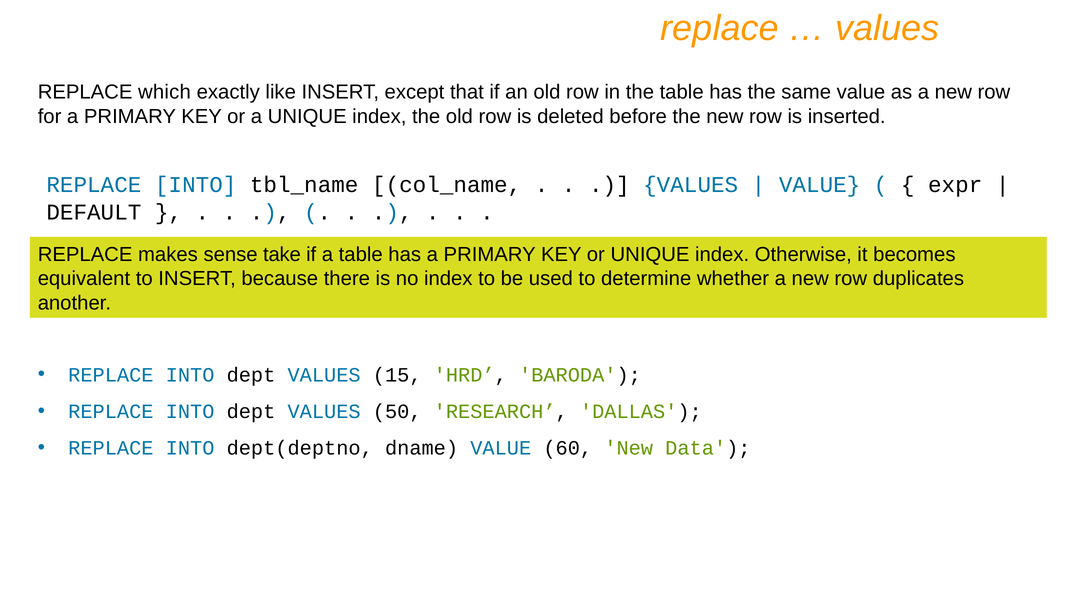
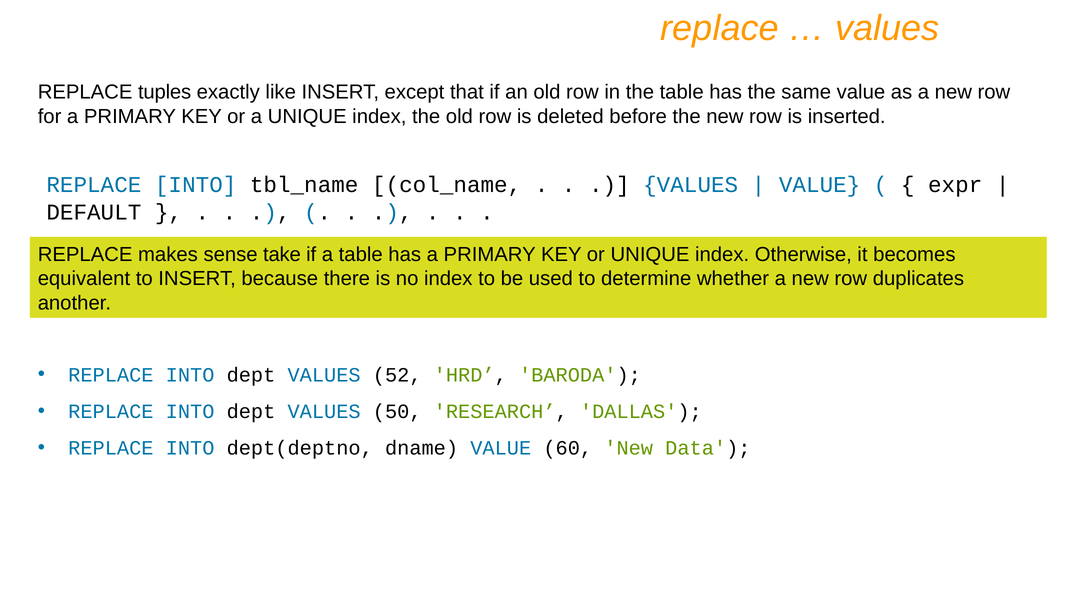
which: which -> tuples (165, 92)
15: 15 -> 52 (397, 375)
